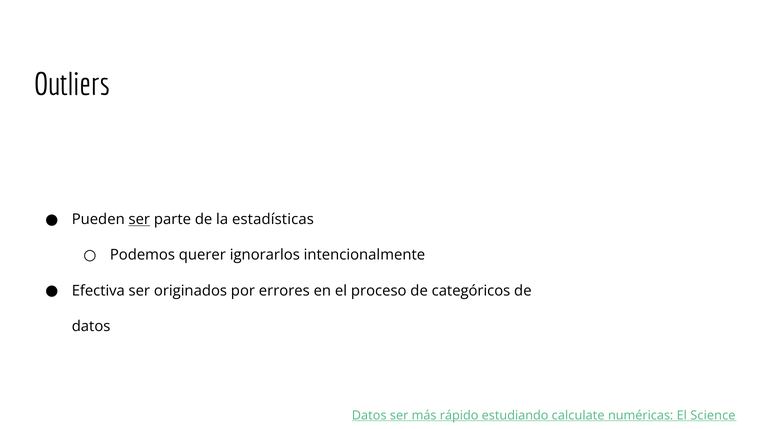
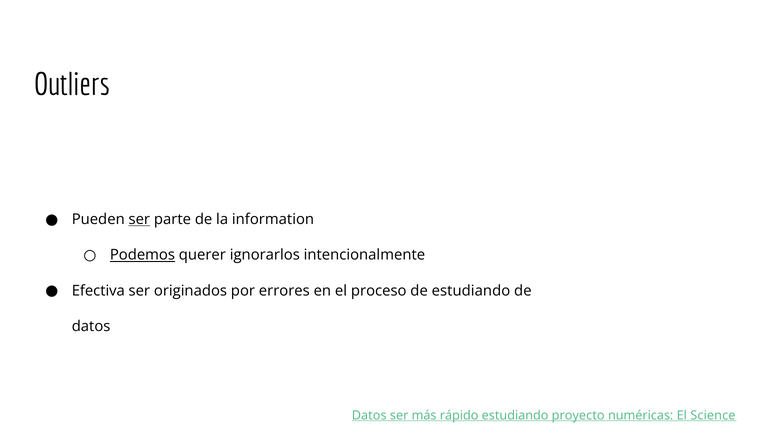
estadísticas: estadísticas -> information (273, 219)
Podemos underline: none -> present (142, 255)
de categóricos: categóricos -> estudiando (471, 291)
calculate: calculate -> proyecto (578, 416)
